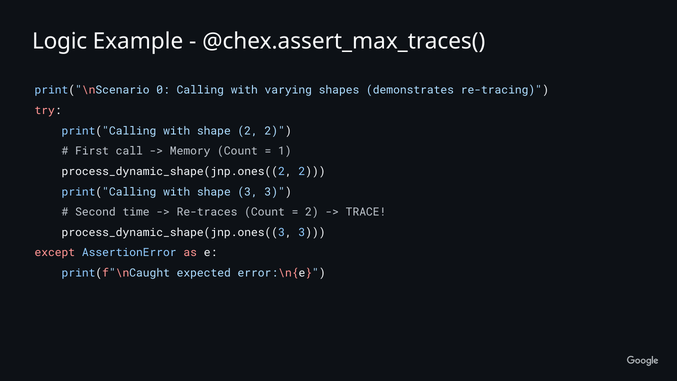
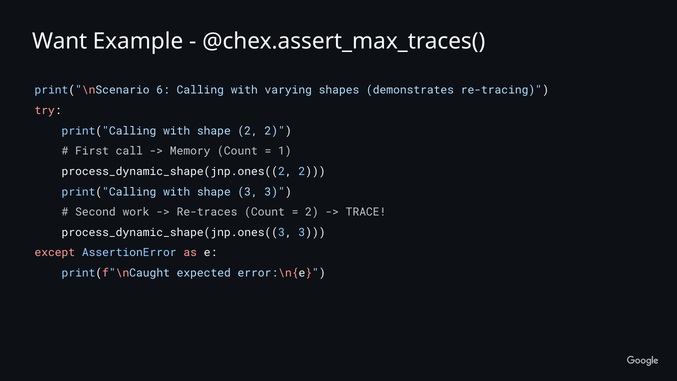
Logic: Logic -> Want (60, 41)
0: 0 -> 6 (163, 90)
time: time -> work (136, 212)
